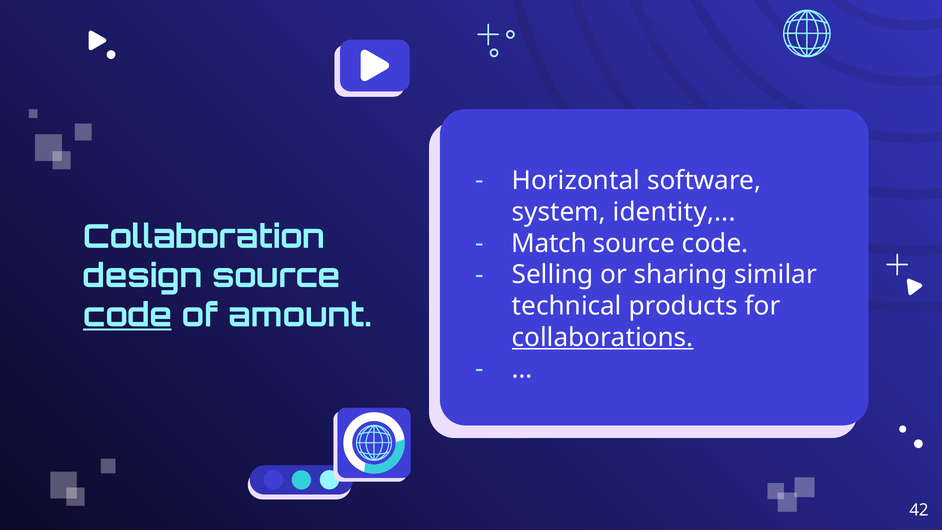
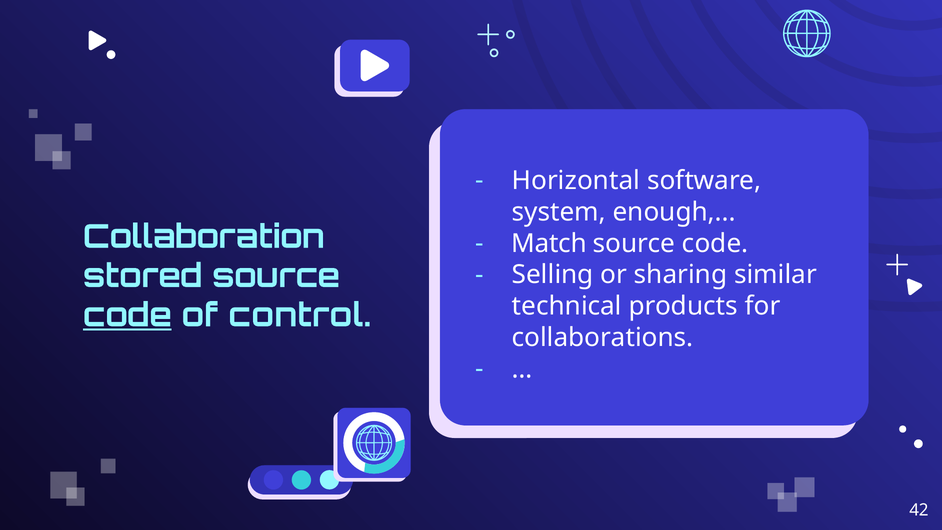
identity: identity -> enough (674, 212)
design: design -> stored (143, 276)
amount: amount -> control (300, 315)
collaborations underline: present -> none (603, 338)
